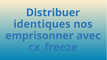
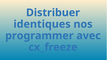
emprisonner: emprisonner -> programmer (39, 36)
